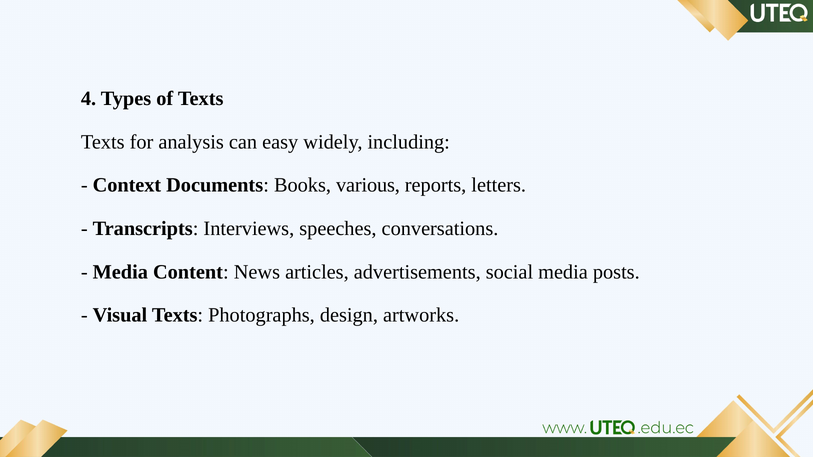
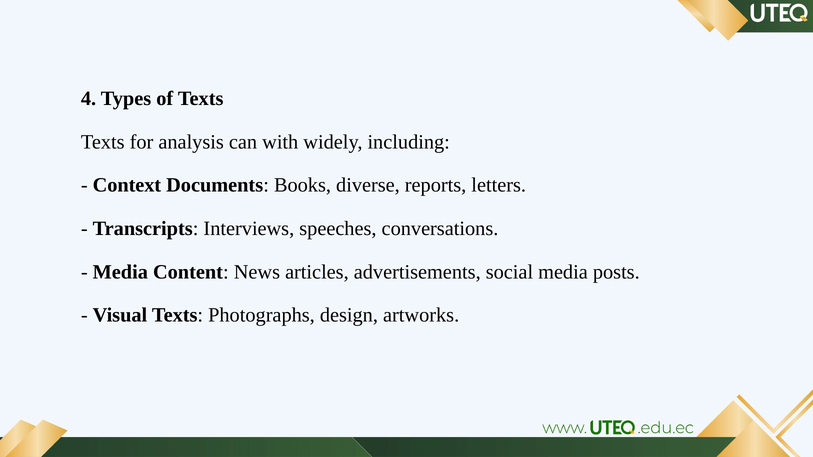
easy: easy -> with (280, 142)
various: various -> diverse (368, 185)
